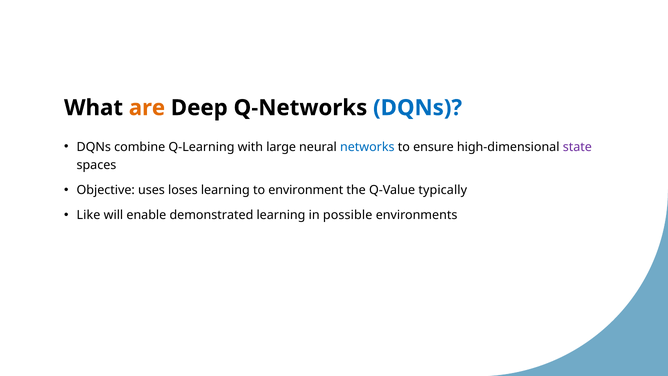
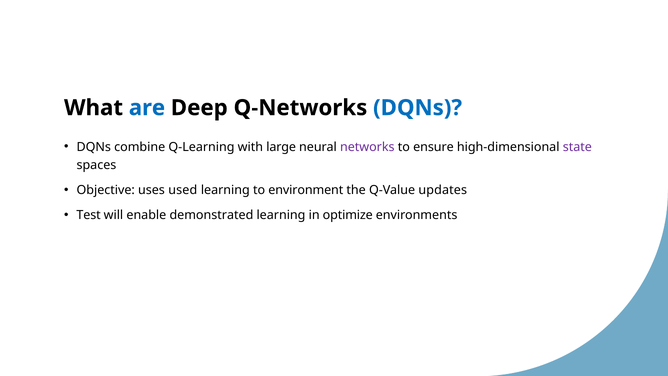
are colour: orange -> blue (147, 108)
networks colour: blue -> purple (367, 147)
loses: loses -> used (183, 190)
typically: typically -> updates (443, 190)
Like: Like -> Test (89, 215)
possible: possible -> optimize (348, 215)
